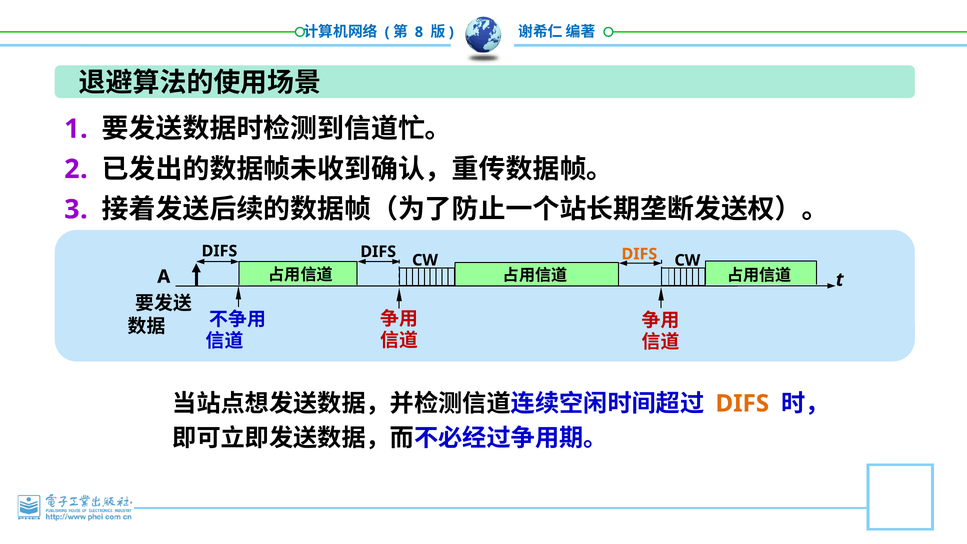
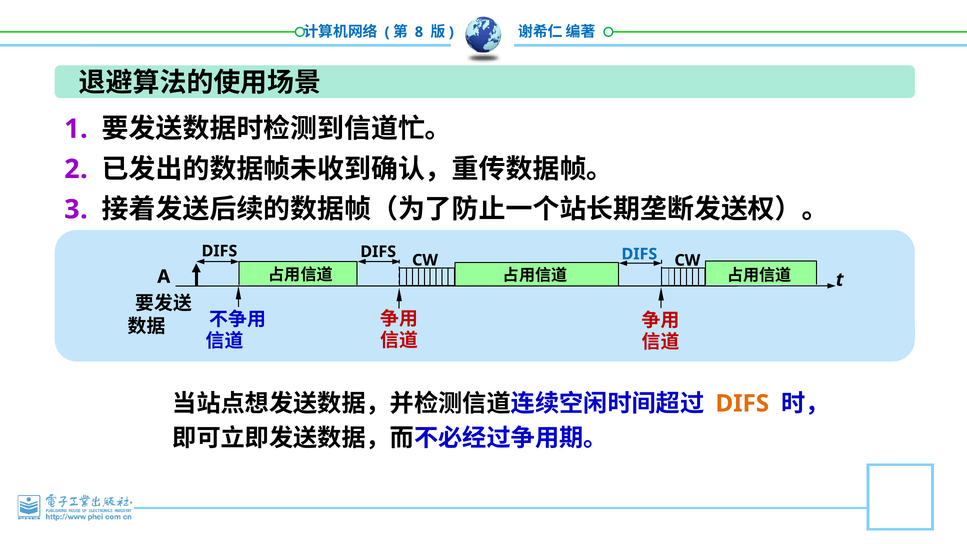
DIFS colour: orange -> blue (639, 254)
